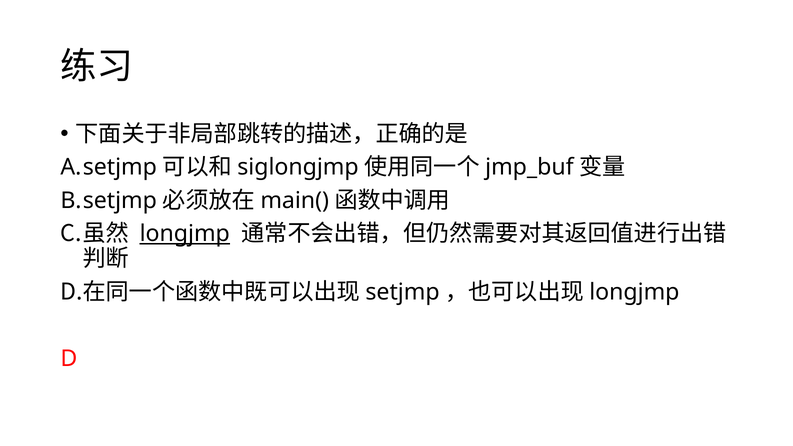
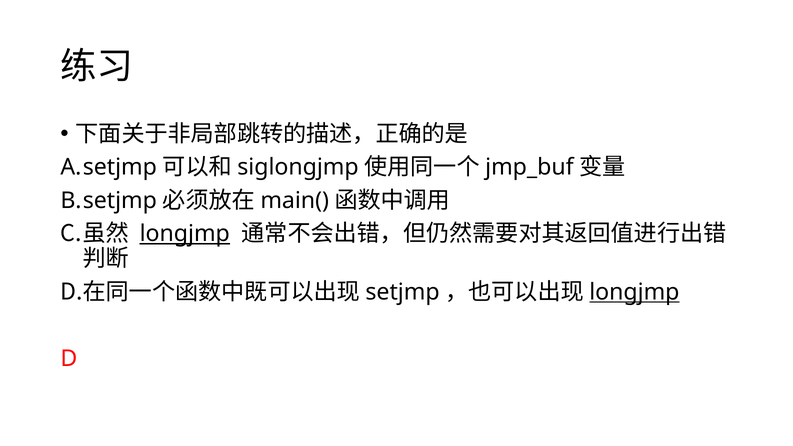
longjmp underline: none -> present (634, 292)
